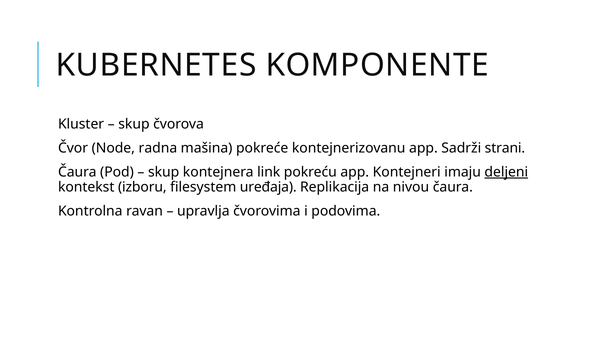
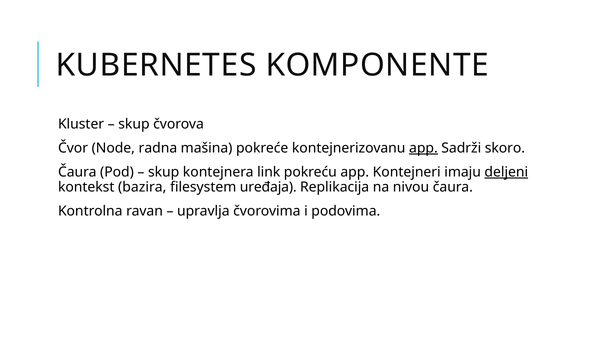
app underline: none -> present (423, 148)
strani: strani -> skoro (505, 148)
izboru: izboru -> bazira (142, 187)
